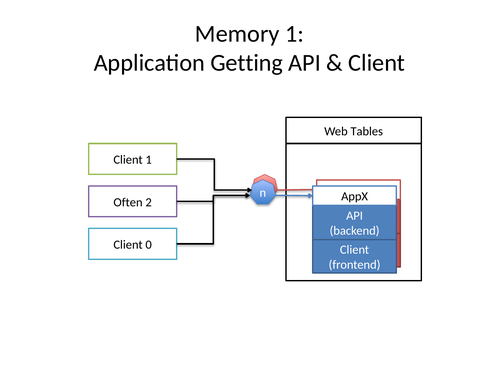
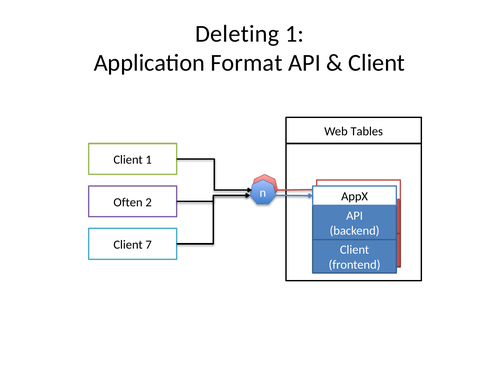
Memory: Memory -> Deleting (237, 34)
Getting: Getting -> Format (246, 63)
0: 0 -> 7 (149, 245)
